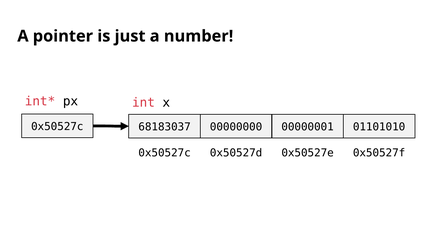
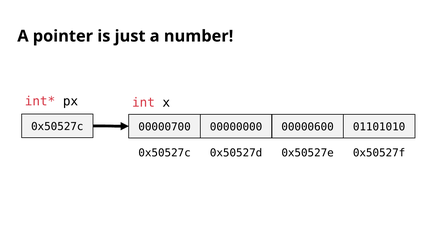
68183037: 68183037 -> 00000700 (165, 127)
00000001: 00000001 -> 00000600 (308, 127)
